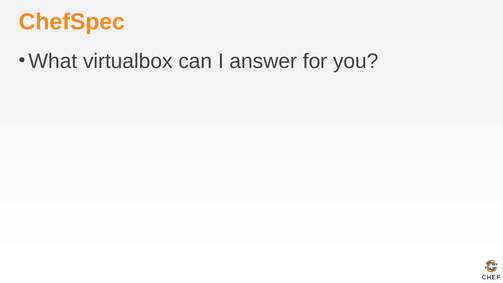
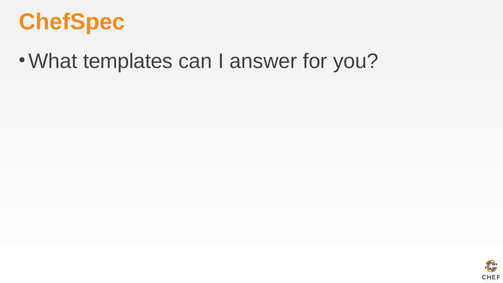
virtualbox: virtualbox -> templates (128, 61)
